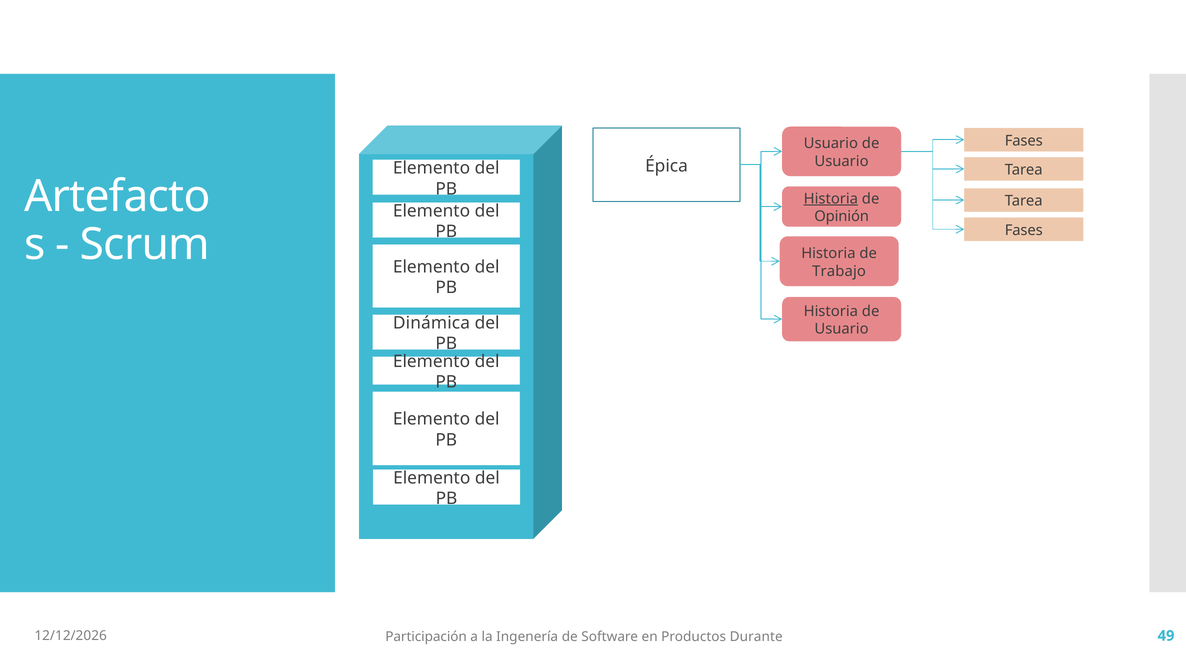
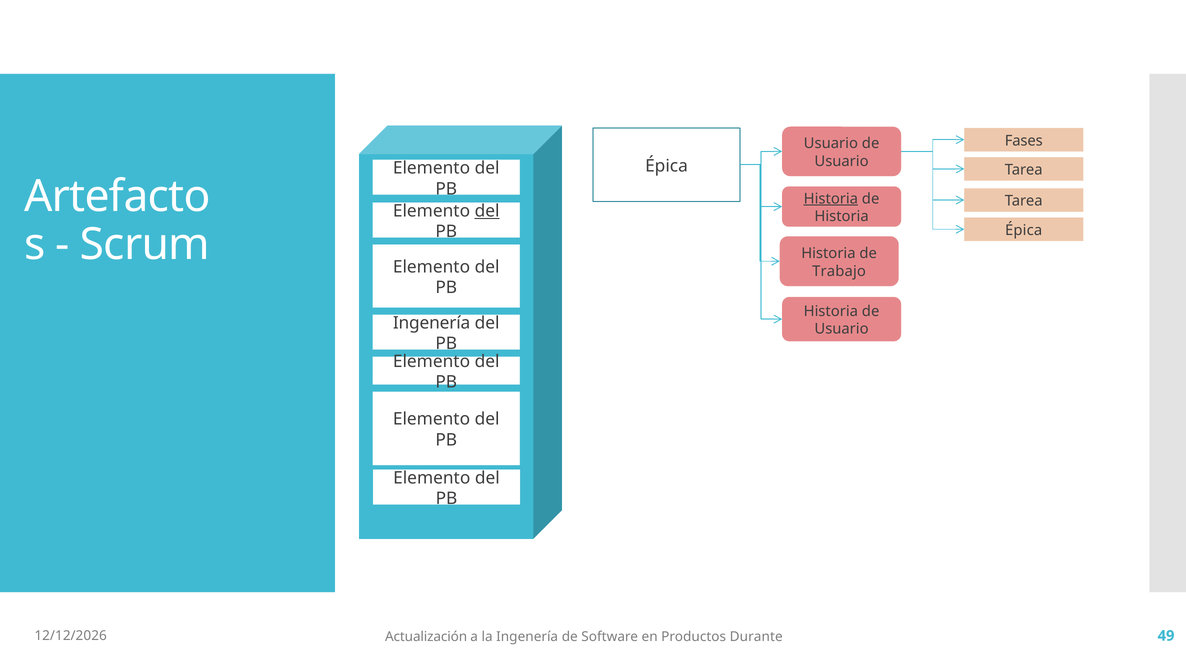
del underline: none -> present (487, 211)
Opinión: Opinión -> Historia (842, 217)
Fases: Fases -> Épica (1024, 230)
Dinámica: Dinámica -> Ingenería (432, 323)
Participación: Participación -> Actualización (426, 637)
